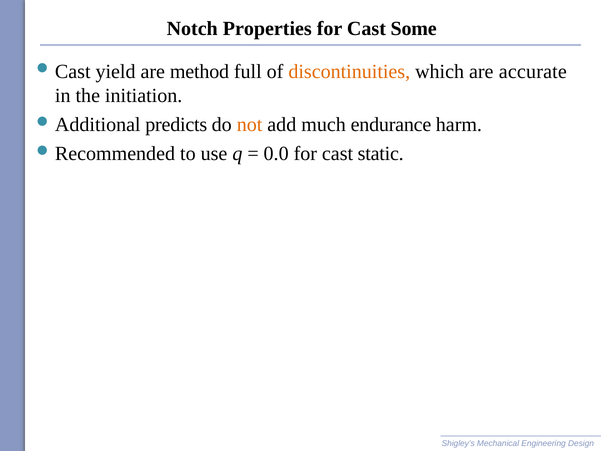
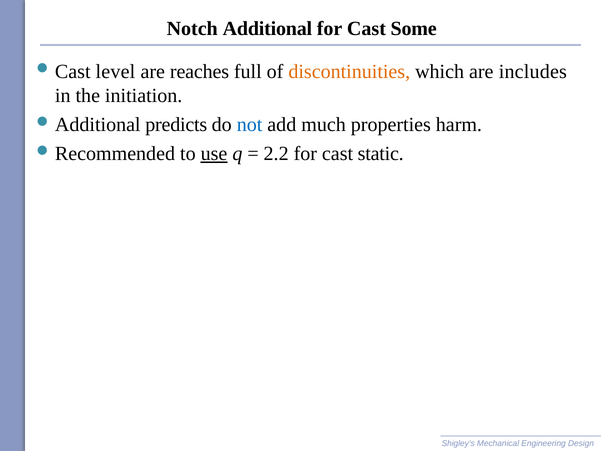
Properties: Properties -> Additional (267, 29)
yield: yield -> level (115, 71)
method: method -> reaches (200, 71)
accurate: accurate -> includes (533, 71)
not colour: orange -> blue (250, 125)
endurance: endurance -> properties (391, 125)
use underline: none -> present (214, 154)
0.0: 0.0 -> 2.2 (276, 154)
